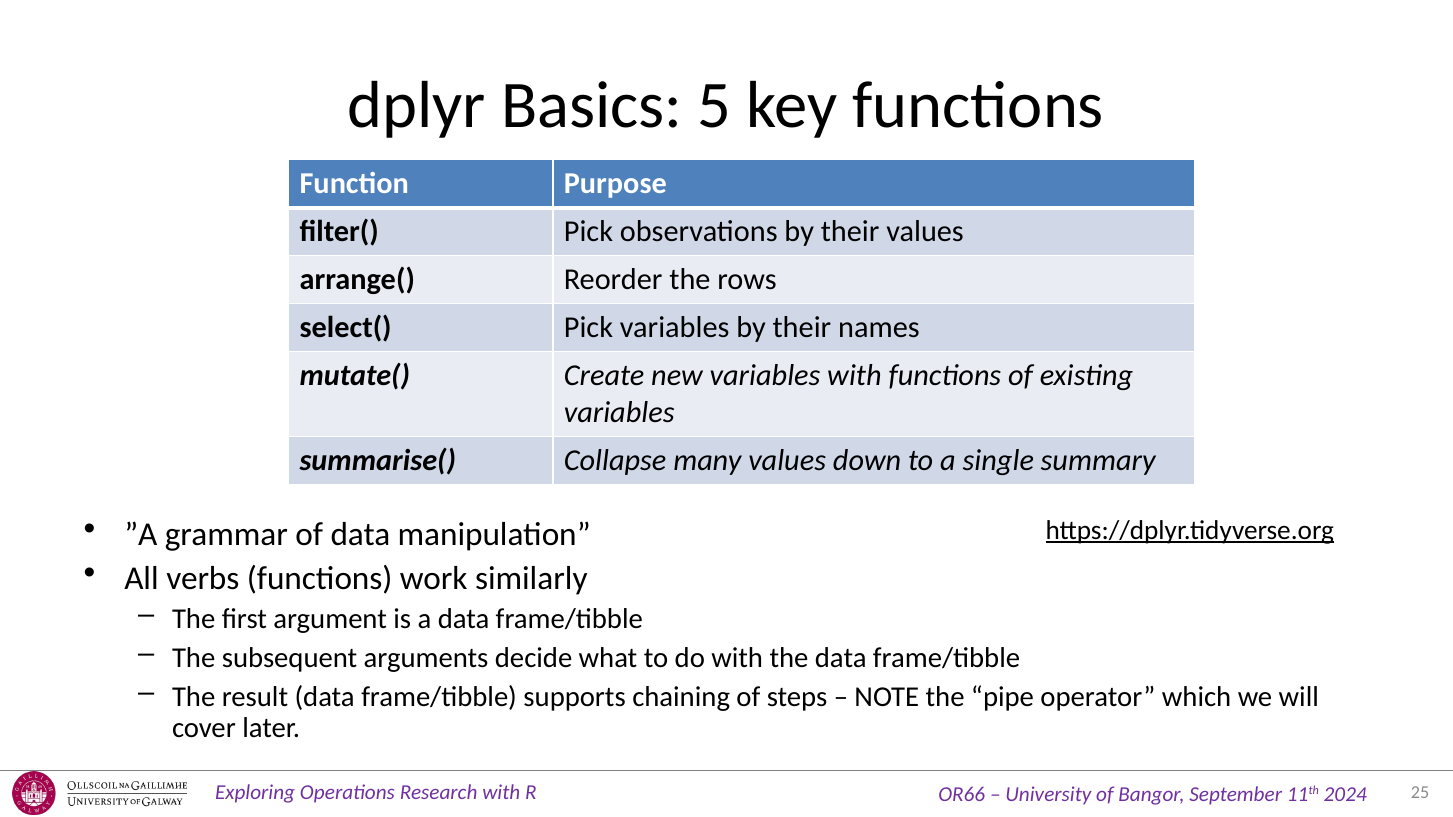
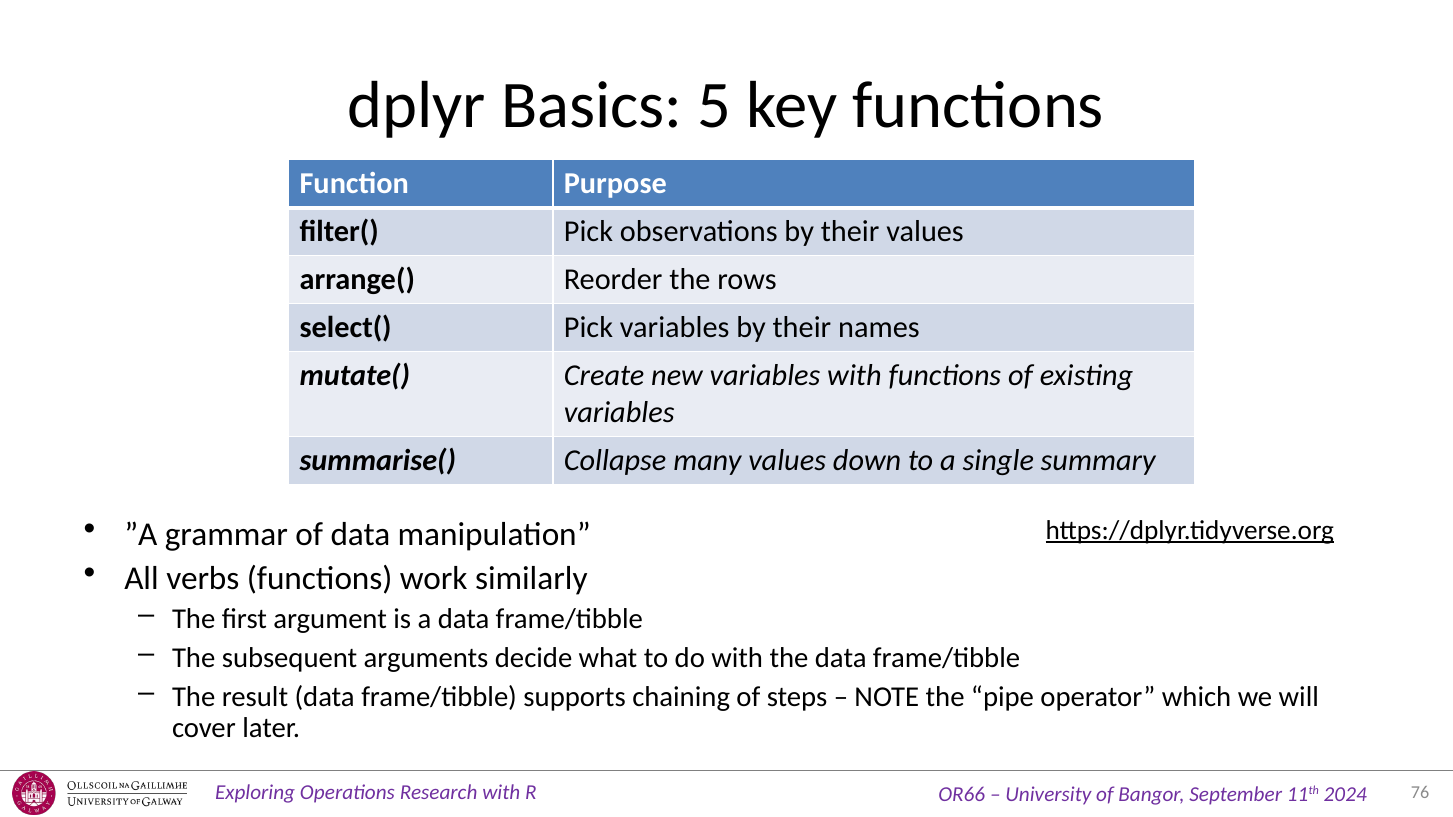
25: 25 -> 76 (1420, 793)
